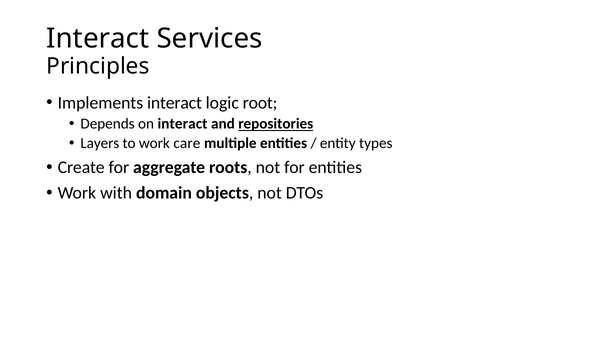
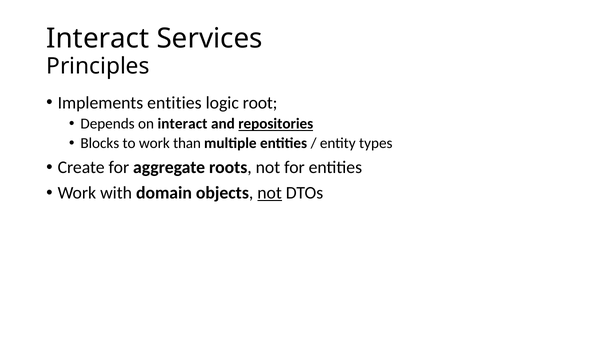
Implements interact: interact -> entities (174, 103)
Layers: Layers -> Blocks (100, 143)
care: care -> than (187, 143)
not underline: none -> present (270, 193)
